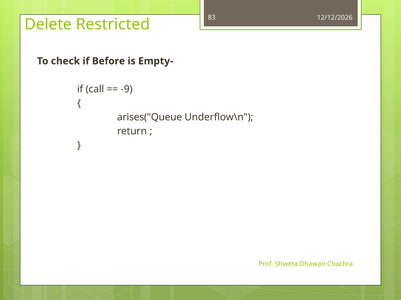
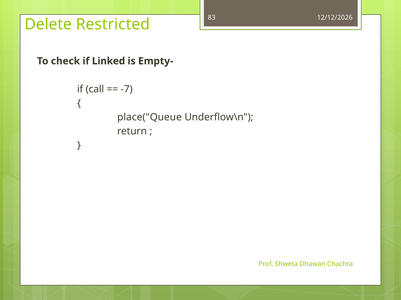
Before: Before -> Linked (109, 61)
-9: -9 -> -7 (127, 89)
arises("Queue: arises("Queue -> place("Queue (149, 117)
